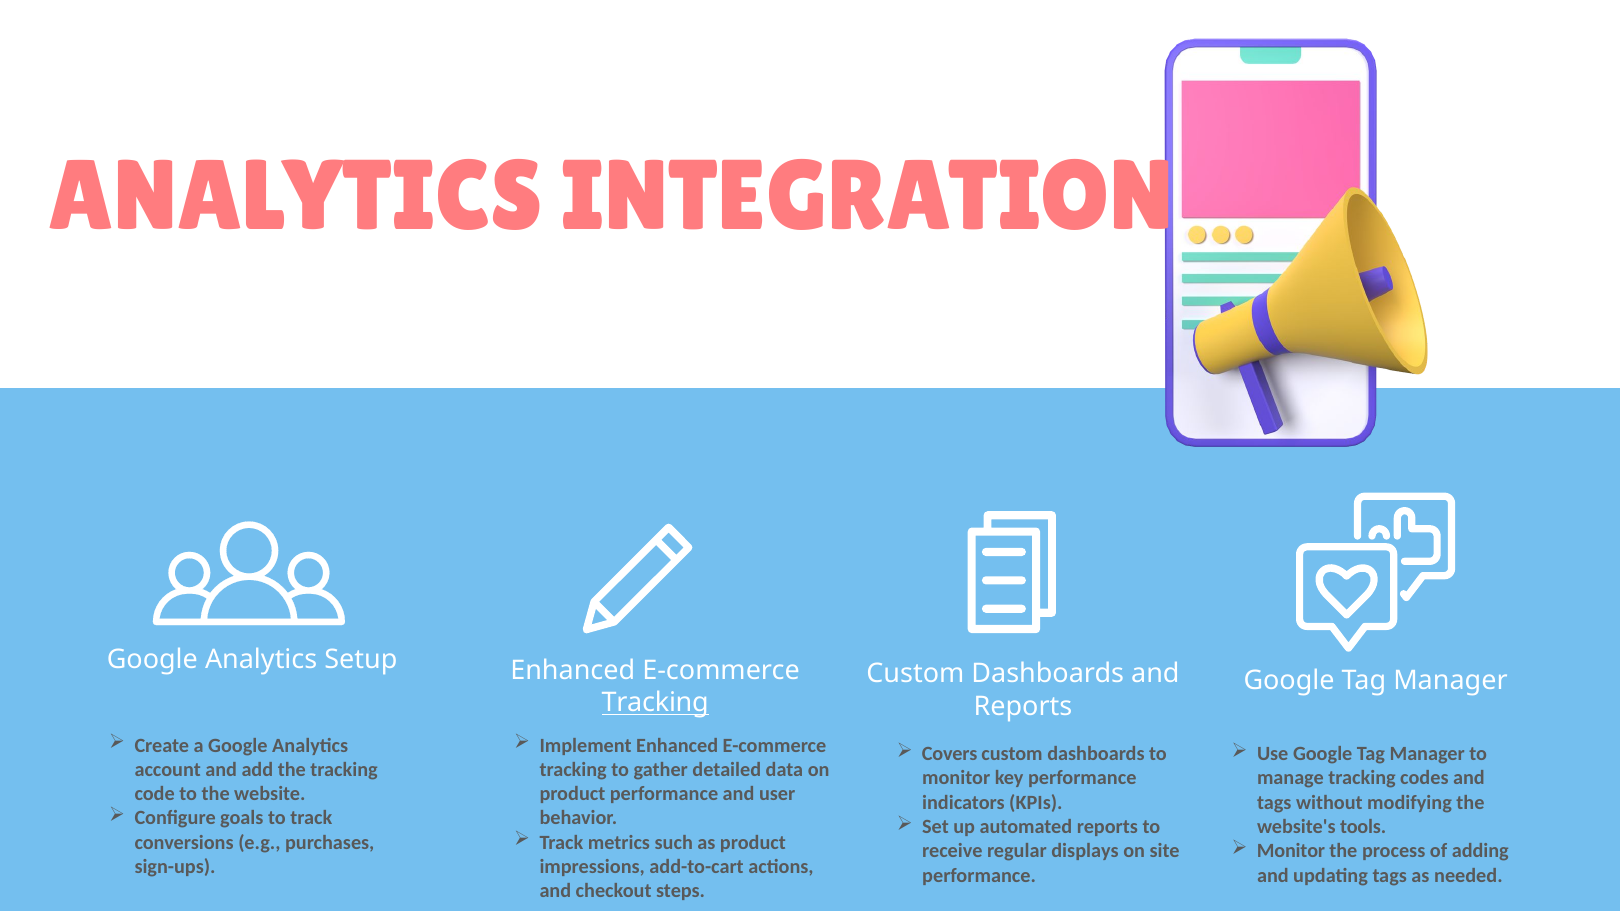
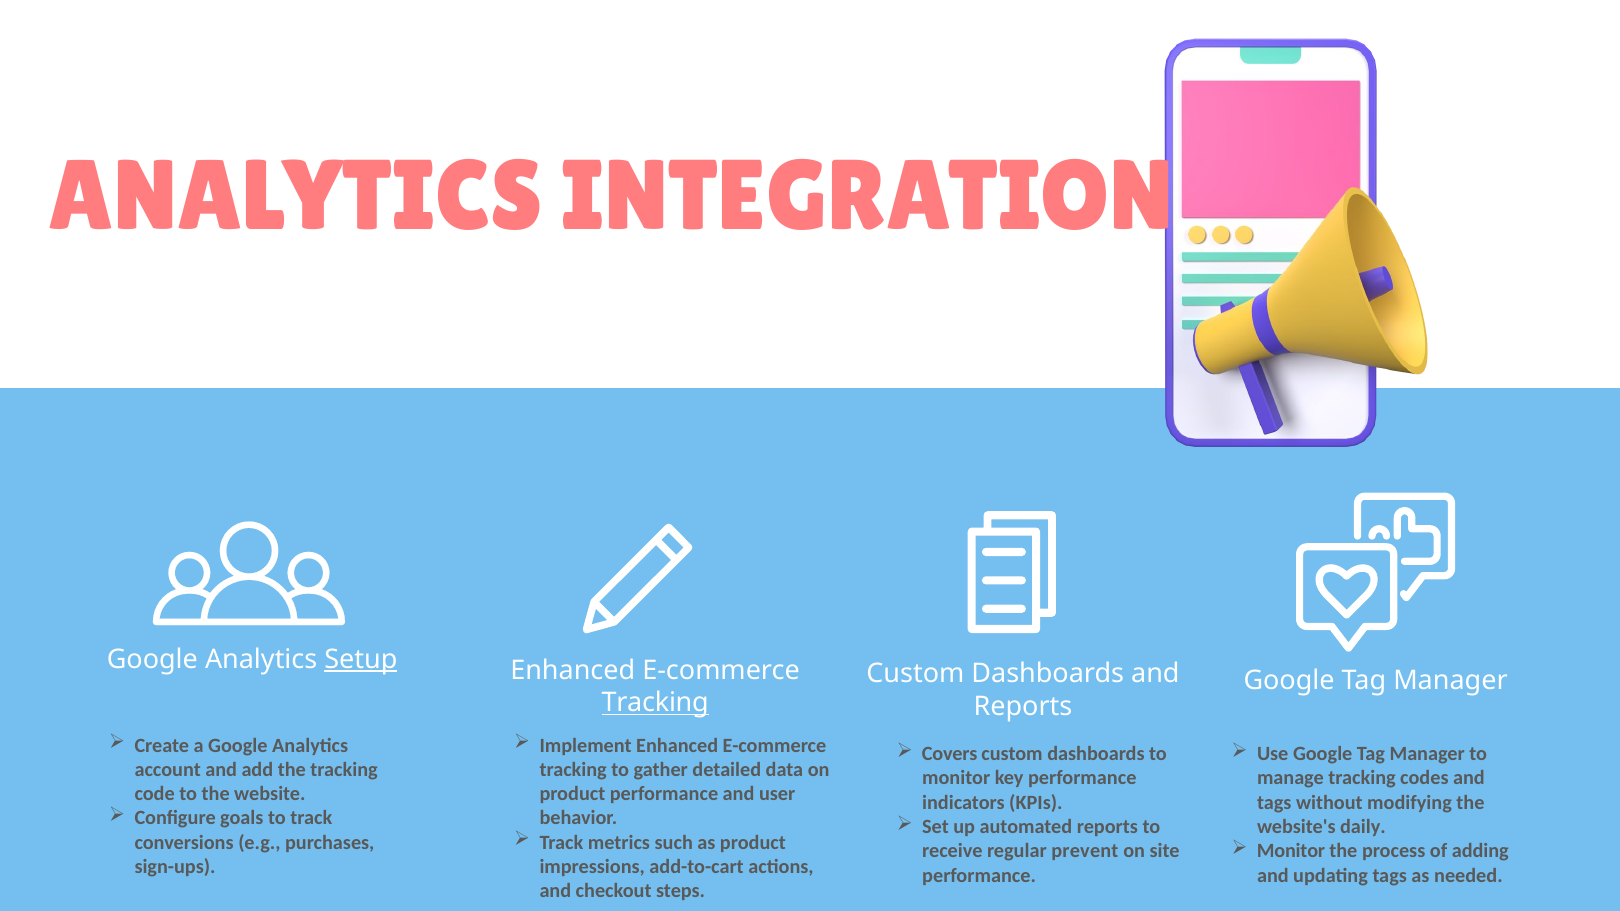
Setup underline: none -> present (361, 659)
tools: tools -> daily (1363, 827)
displays: displays -> prevent (1085, 851)
